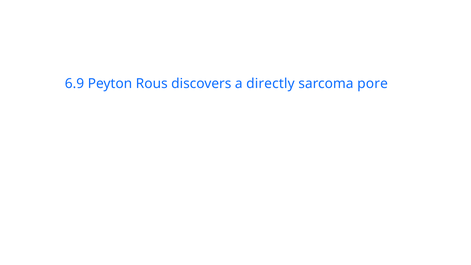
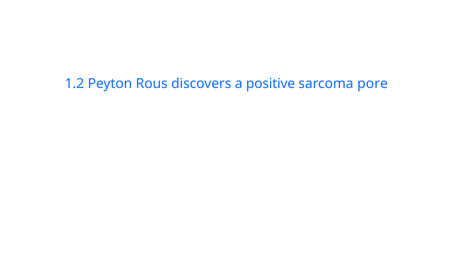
6.9: 6.9 -> 1.2 (75, 84)
directly: directly -> positive (271, 84)
